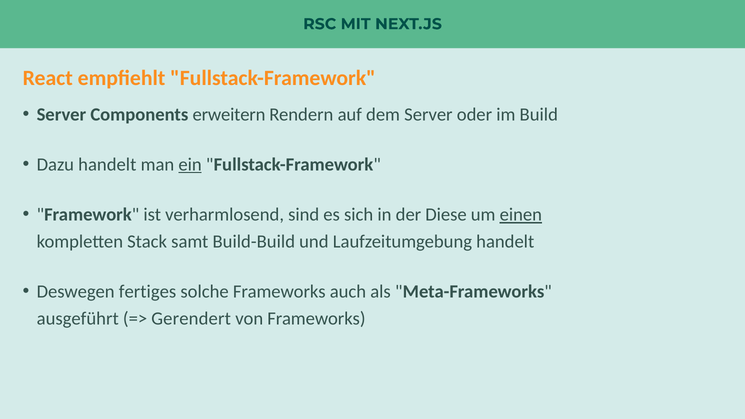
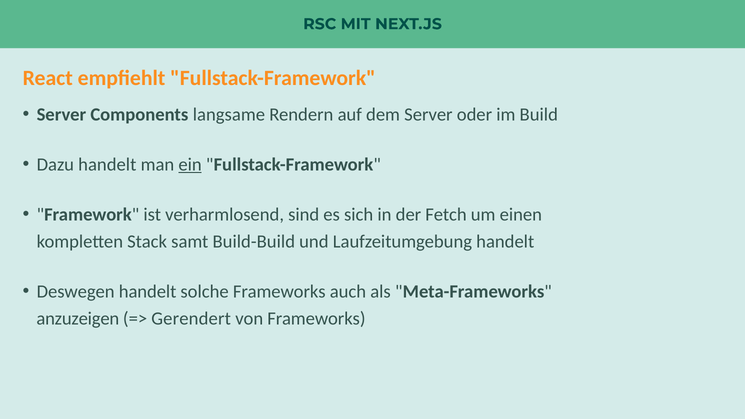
erweitern: erweitern -> langsame (229, 115)
Diese: Diese -> Fetch (446, 215)
einen underline: present -> none (521, 215)
Deswegen fertiges: fertiges -> handelt (148, 292)
ausgeführt: ausgeführt -> anzuzeigen (78, 319)
